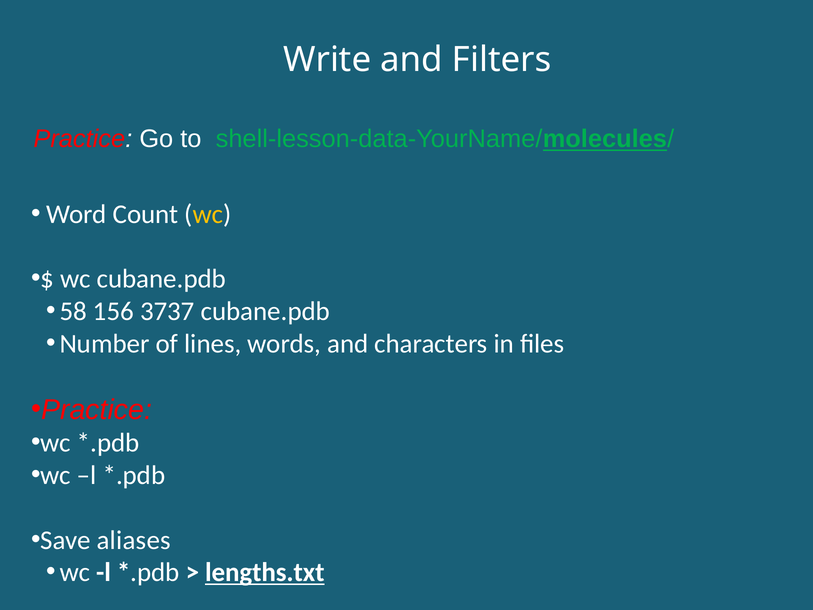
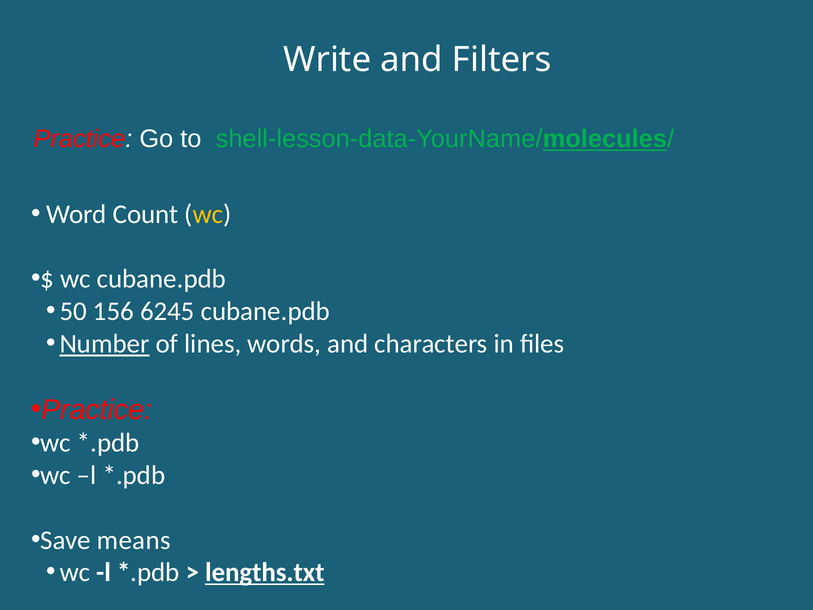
58: 58 -> 50 (73, 311)
3737: 3737 -> 6245 (167, 311)
Number underline: none -> present (105, 344)
aliases: aliases -> means (134, 540)
